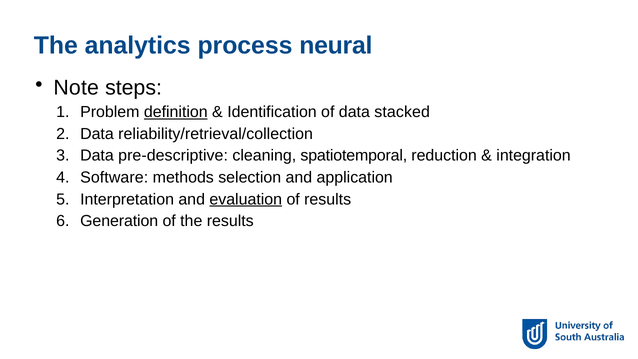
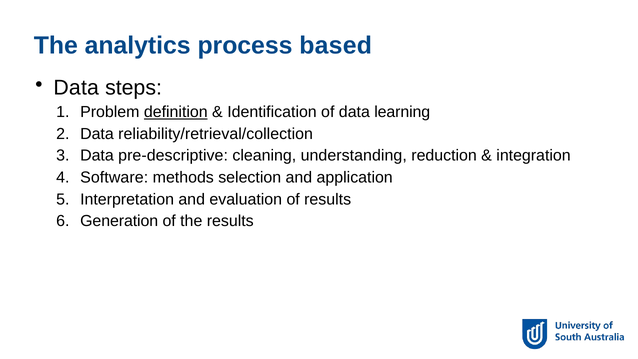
neural: neural -> based (336, 46)
Note: Note -> Data (76, 88)
stacked: stacked -> learning (402, 112)
spatiotemporal: spatiotemporal -> understanding (354, 156)
evaluation underline: present -> none (246, 199)
